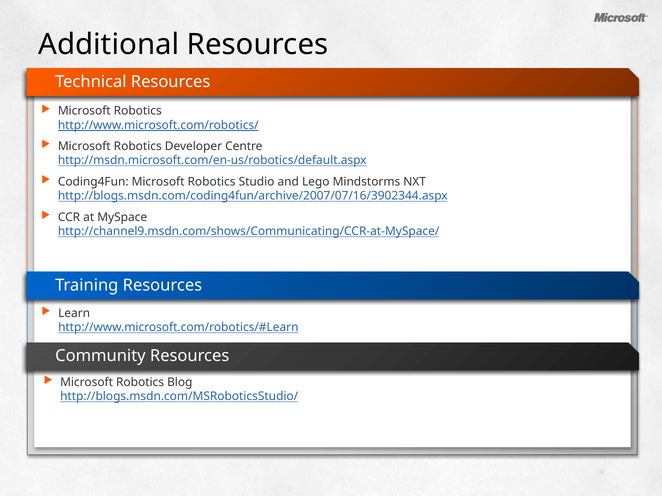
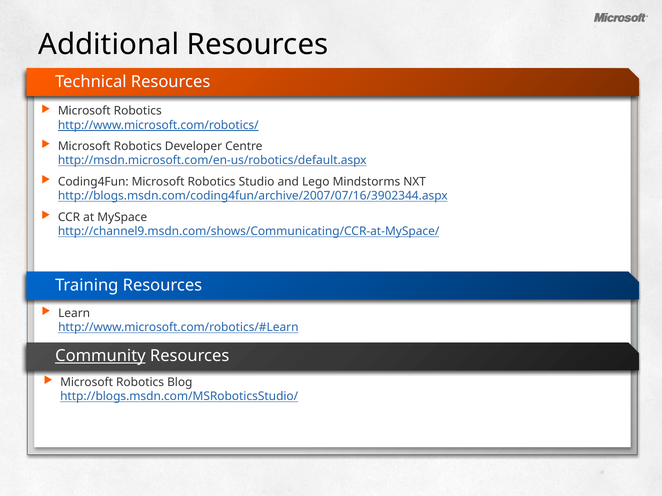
Community underline: none -> present (100, 356)
